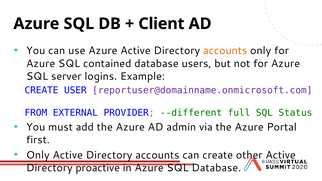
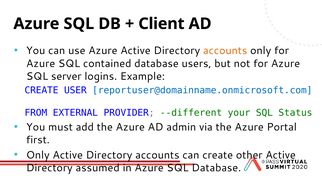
reportuser@domainname.onmicrosoft.com colour: purple -> blue (202, 90)
full: full -> your (239, 113)
proactive: proactive -> assumed (98, 168)
